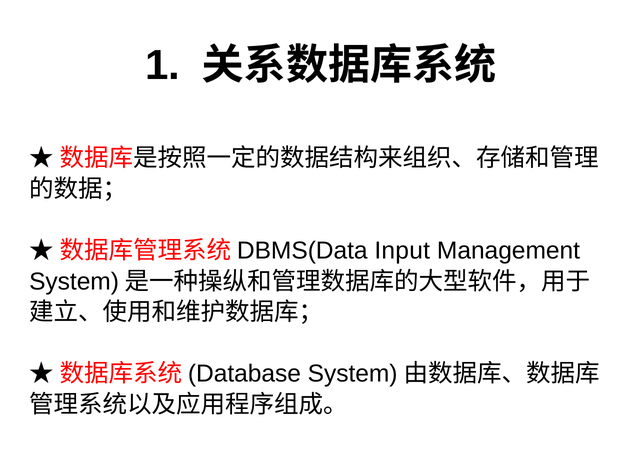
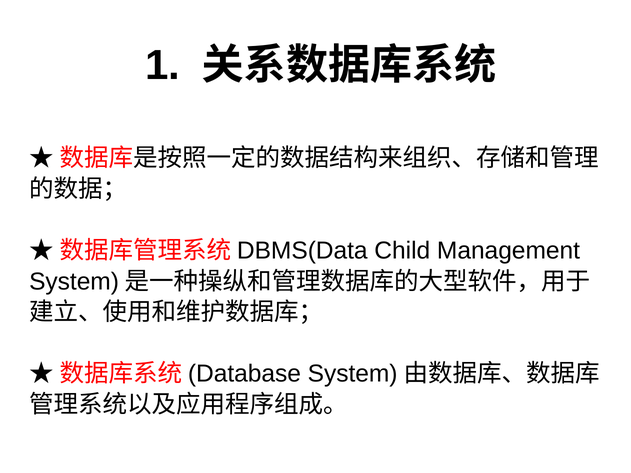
Input: Input -> Child (402, 251)
